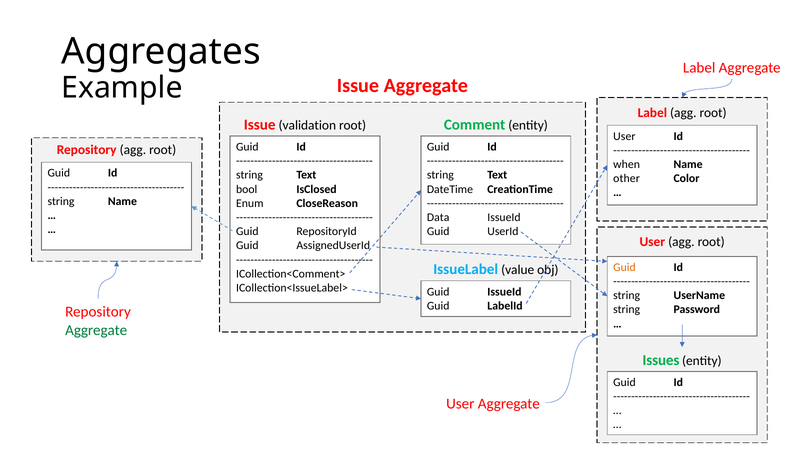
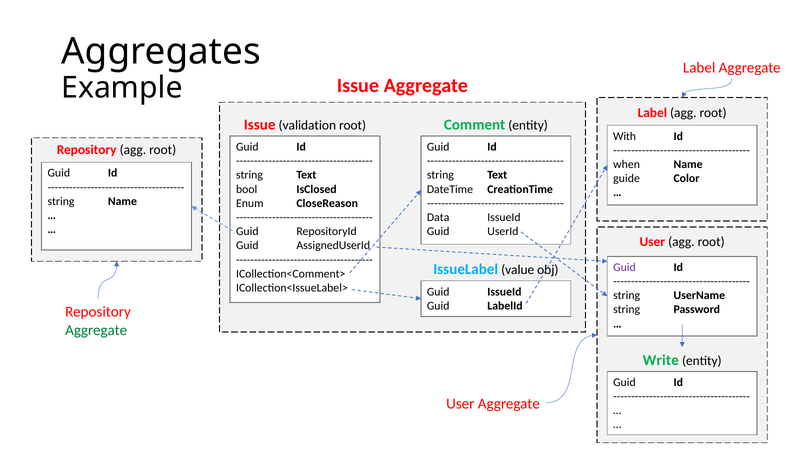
User: User -> With (625, 136)
other: other -> guide (627, 178)
Guid colour: orange -> purple (624, 267)
Issues: Issues -> Write (661, 360)
